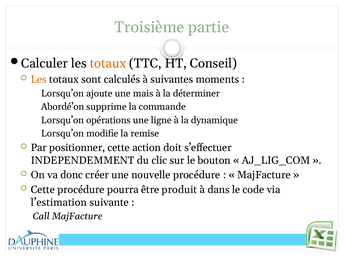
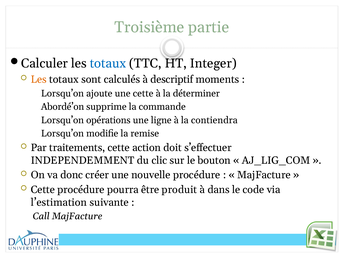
totaux colour: orange -> blue (108, 63)
Conseil: Conseil -> Integer (213, 63)
suivantes: suivantes -> descriptif (172, 79)
une mais: mais -> cette (143, 93)
dynamique: dynamique -> contiendra (214, 120)
positionner: positionner -> traitements (77, 148)
